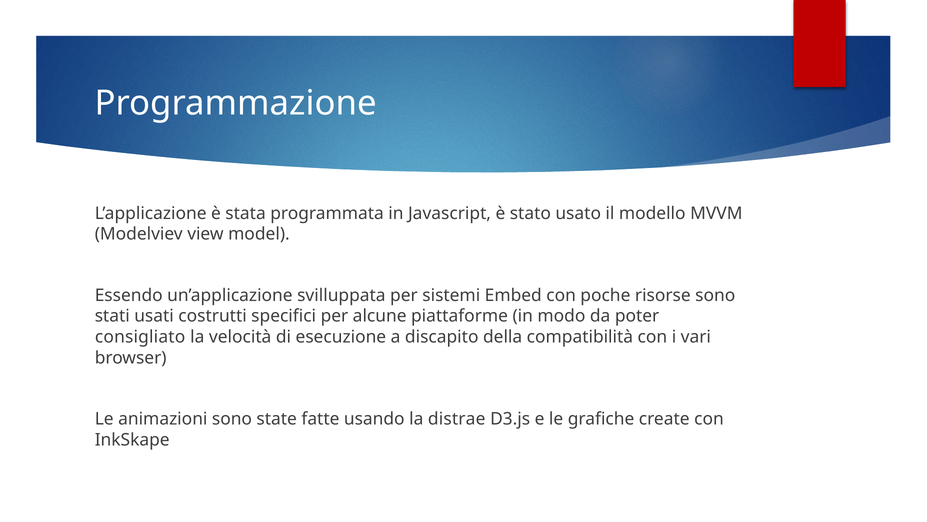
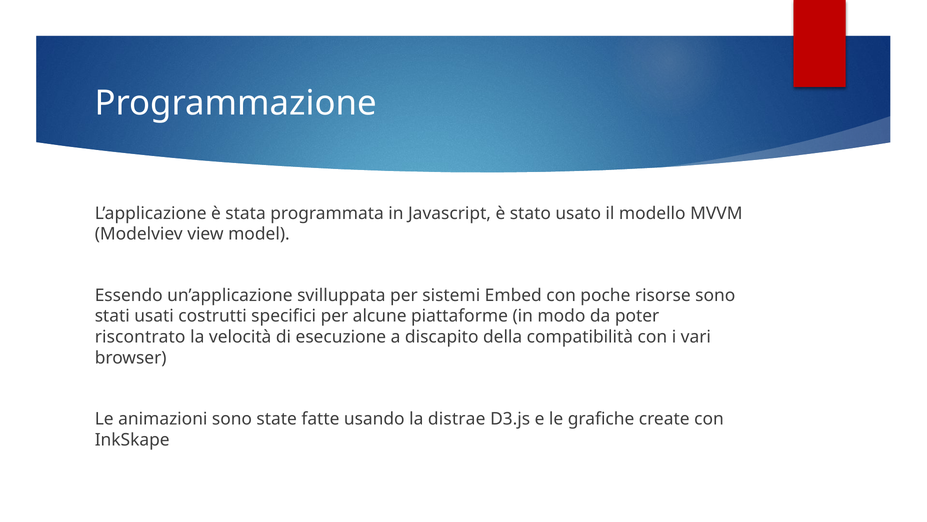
consigliato: consigliato -> riscontrato (140, 337)
